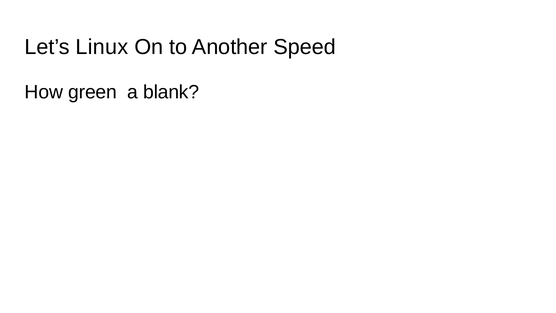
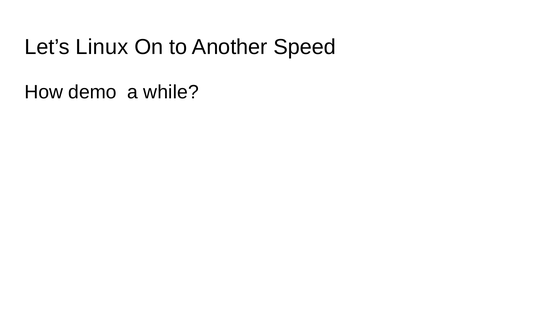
green: green -> demo (92, 92)
blank: blank -> while (171, 92)
